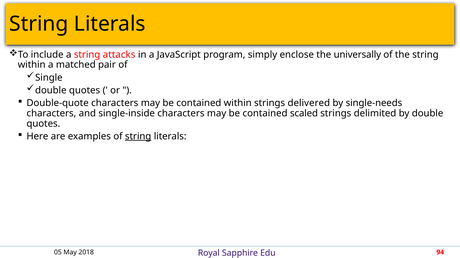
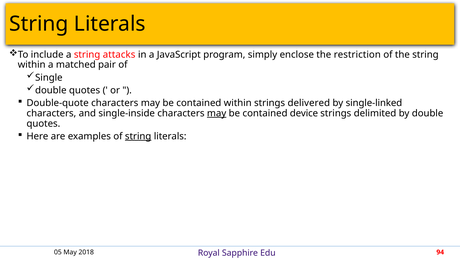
universally: universally -> restriction (357, 55)
single-needs: single-needs -> single-linked (374, 103)
may underline: none -> present (217, 114)
scaled: scaled -> device (304, 114)
